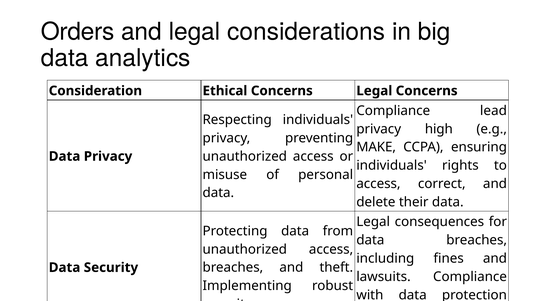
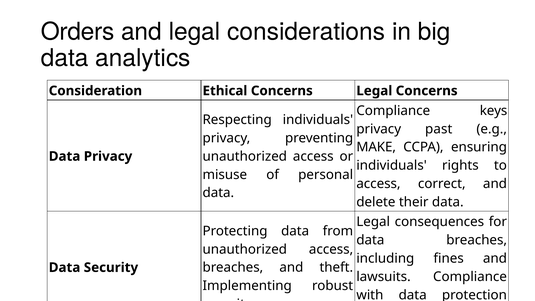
lead: lead -> keys (494, 111)
high: high -> past (439, 129)
